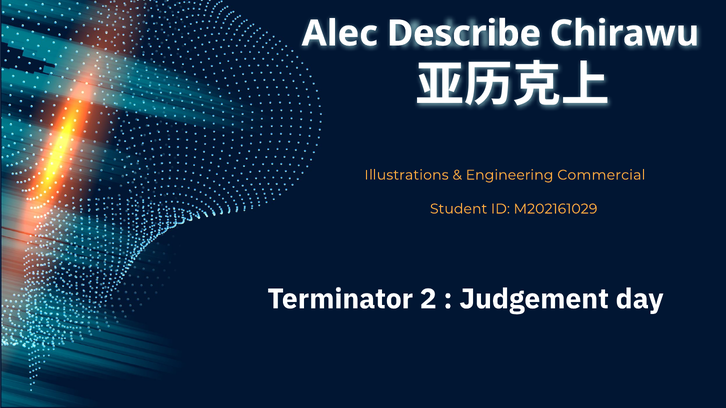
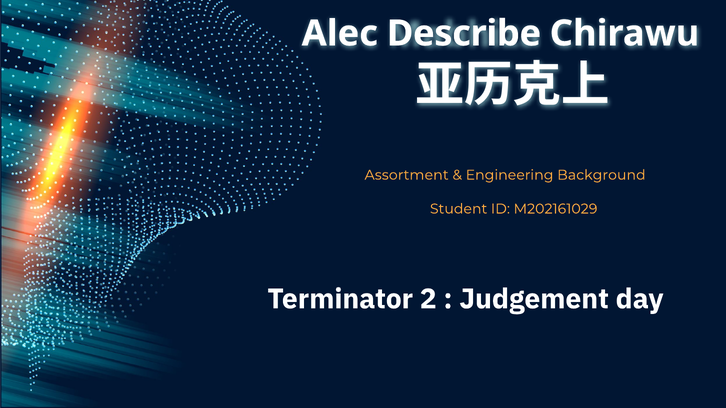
Illustrations: Illustrations -> Assortment (407, 175)
Commercial: Commercial -> Background (601, 175)
